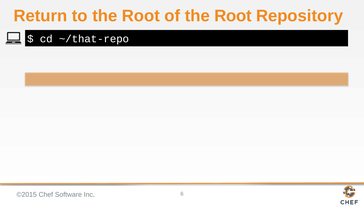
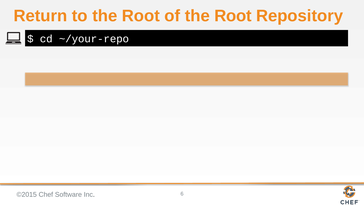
~/that-repo: ~/that-repo -> ~/your-repo (94, 39)
